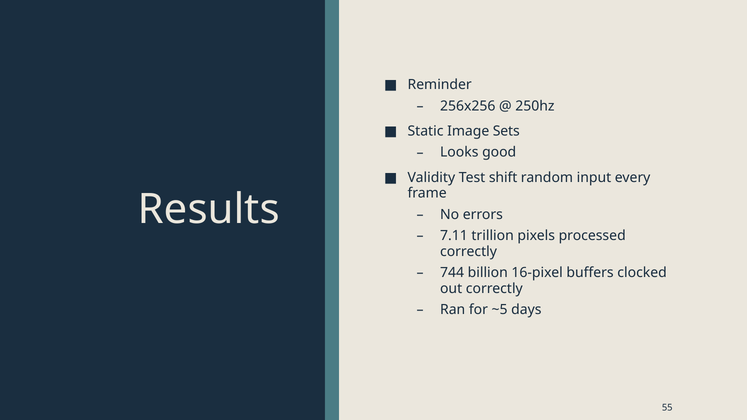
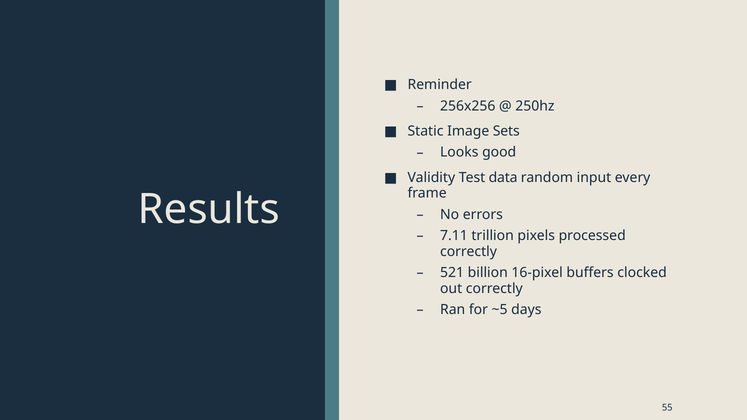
shift: shift -> data (503, 177)
744: 744 -> 521 (452, 273)
